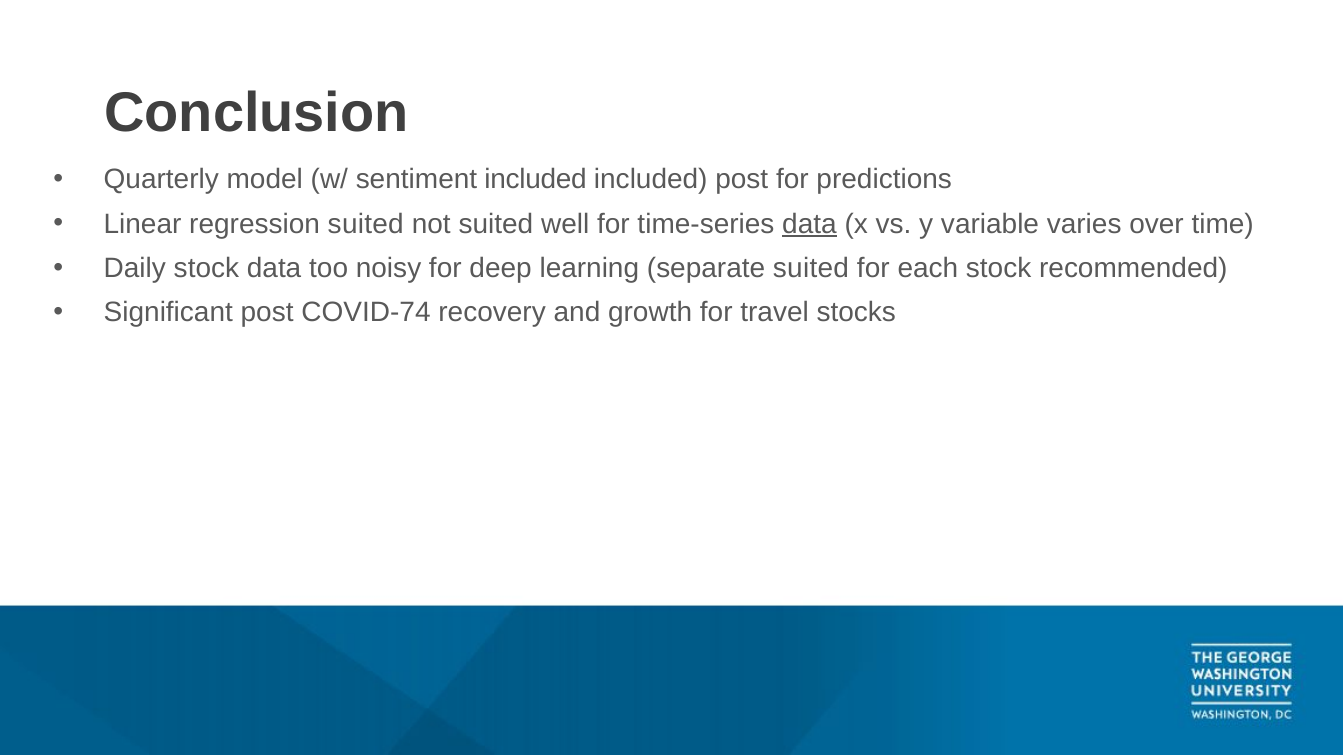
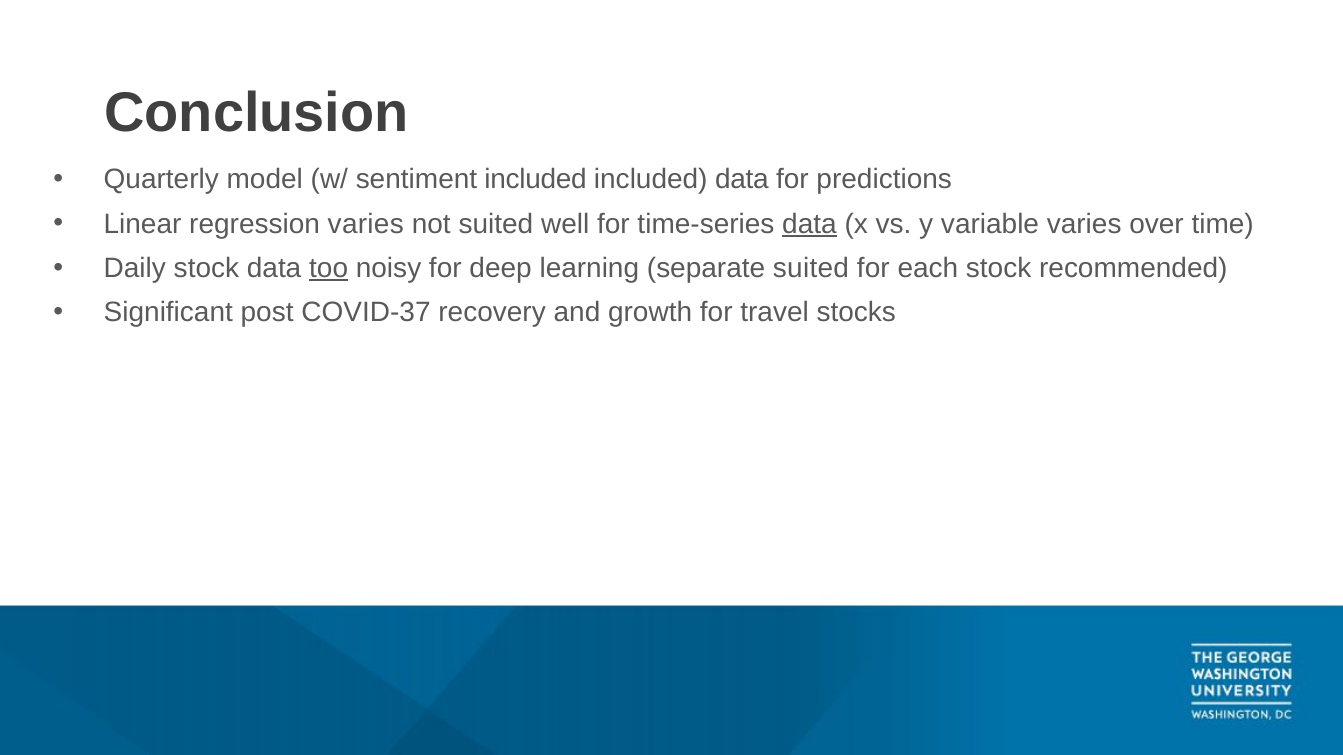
included post: post -> data (742, 180)
regression suited: suited -> varies (366, 224)
too underline: none -> present (329, 268)
COVID-74: COVID-74 -> COVID-37 (366, 312)
